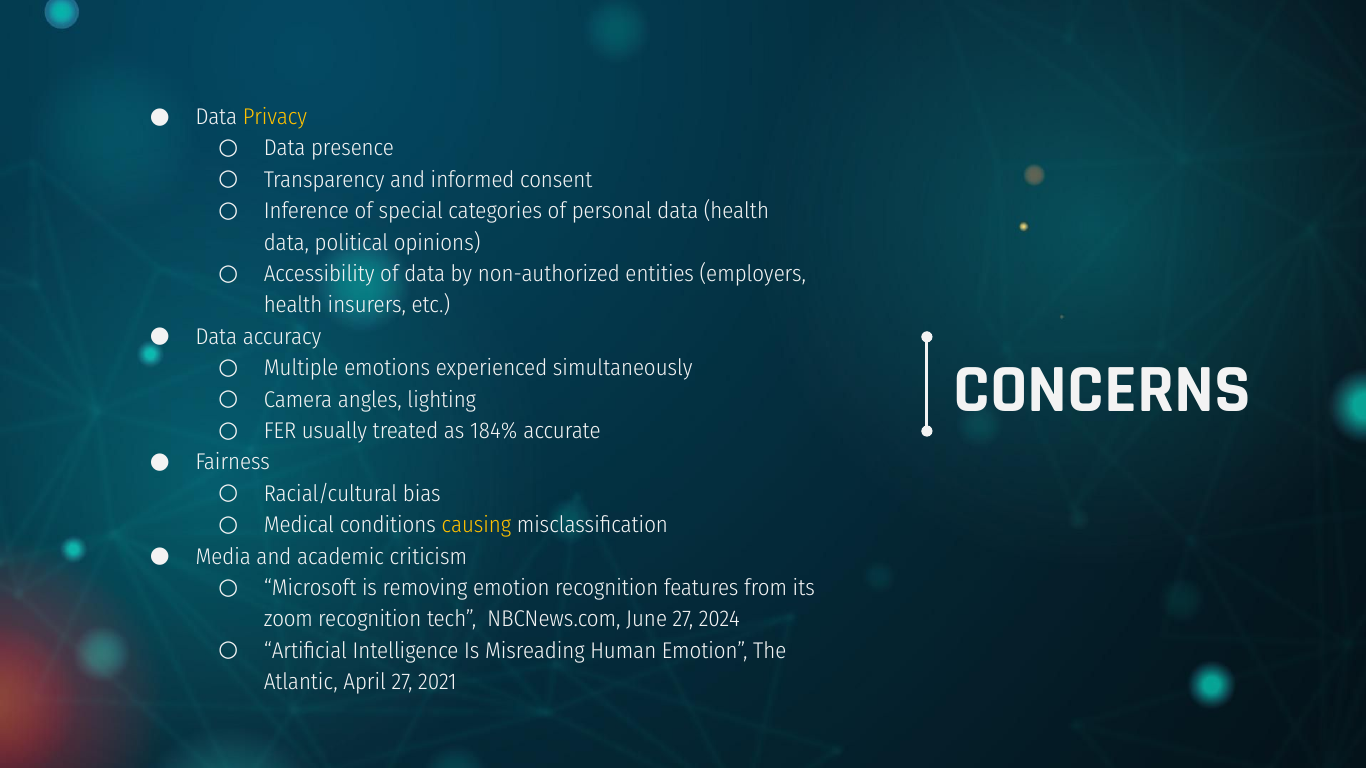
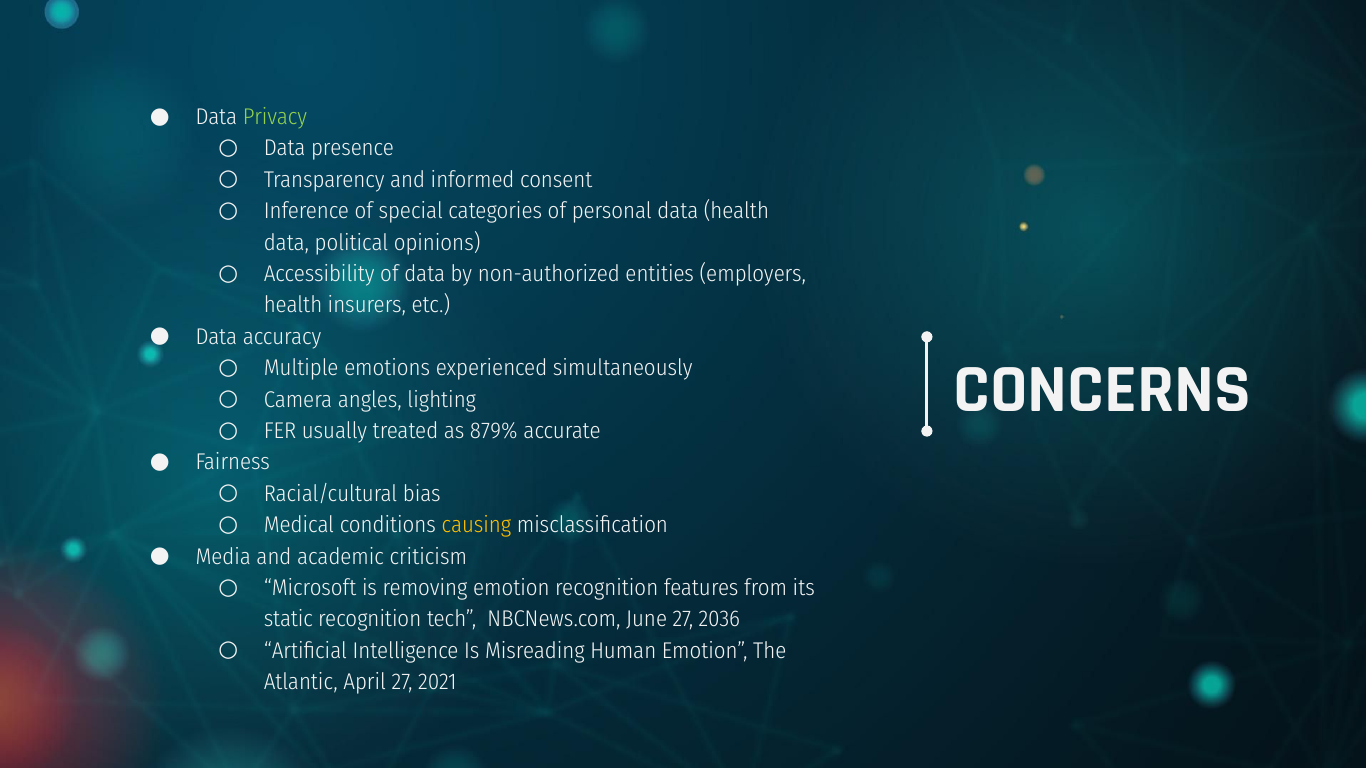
Privacy colour: yellow -> light green (275, 117)
184%: 184% -> 879% (494, 431)
zoom: zoom -> static (288, 620)
2024: 2024 -> 2036 (719, 620)
